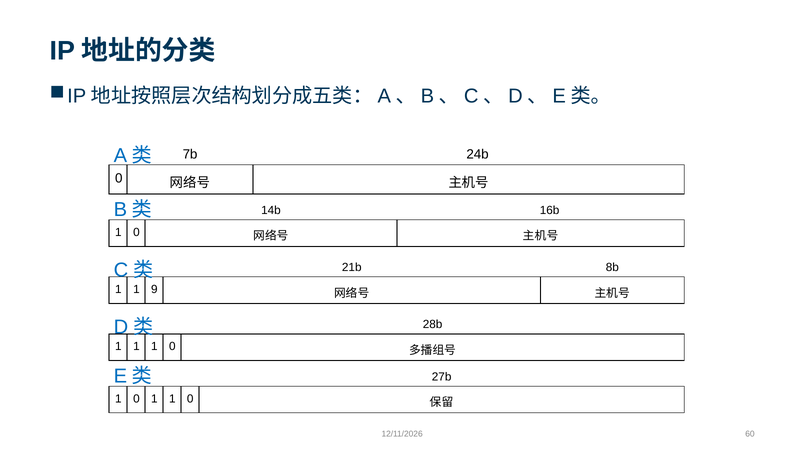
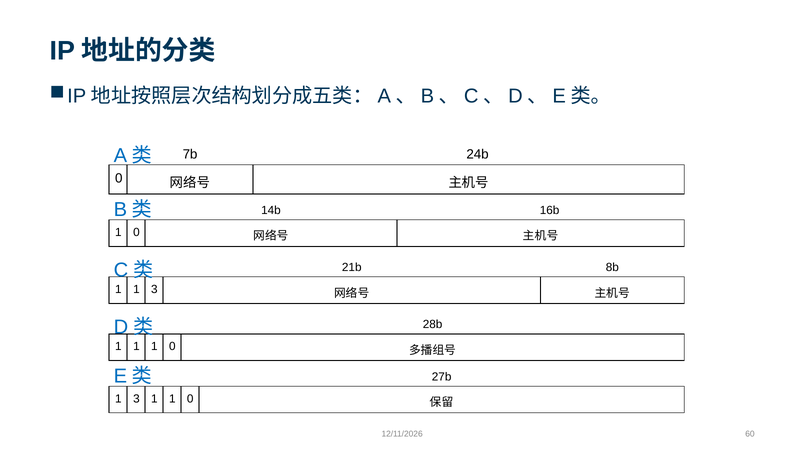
1 1 9: 9 -> 3 (154, 289)
0: 0 -> 3 (136, 399)
